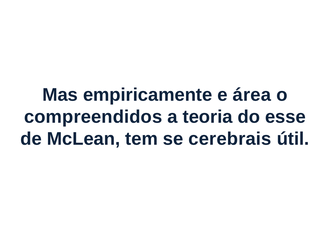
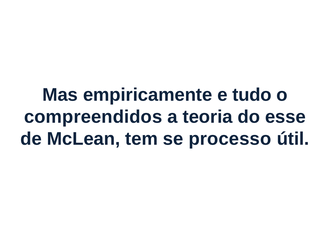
área: área -> tudo (252, 95)
cerebrais: cerebrais -> processo (230, 139)
